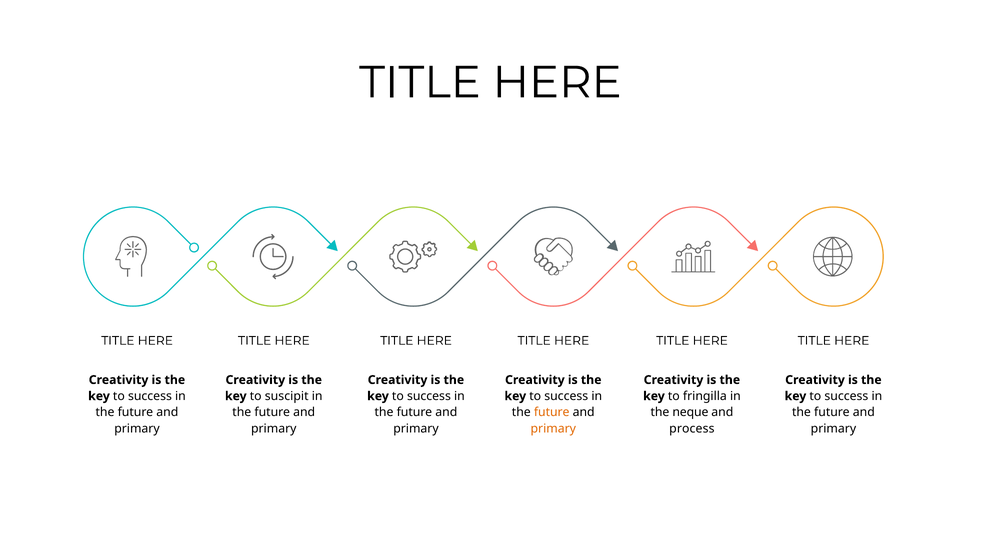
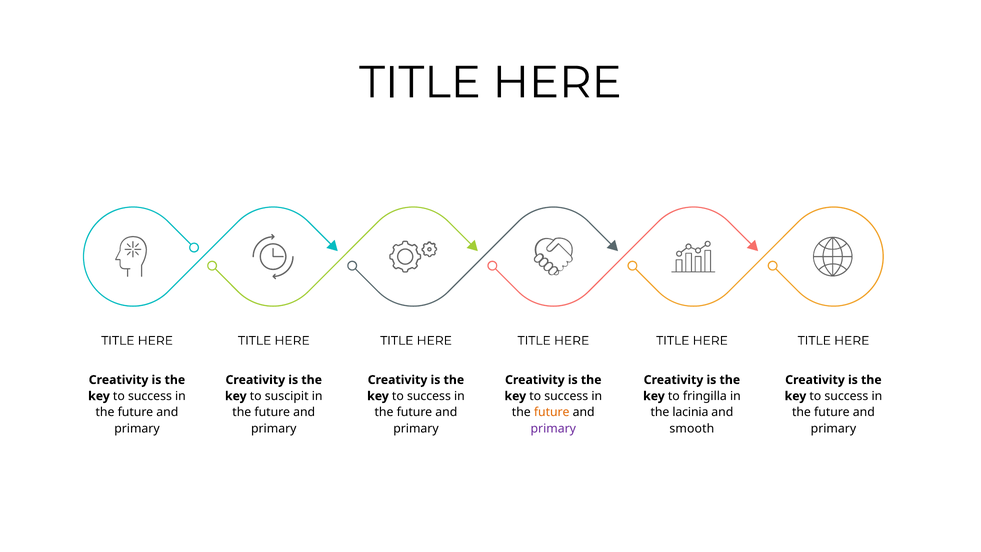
neque: neque -> lacinia (690, 412)
primary colour: orange -> purple (553, 428)
process: process -> smooth (692, 428)
